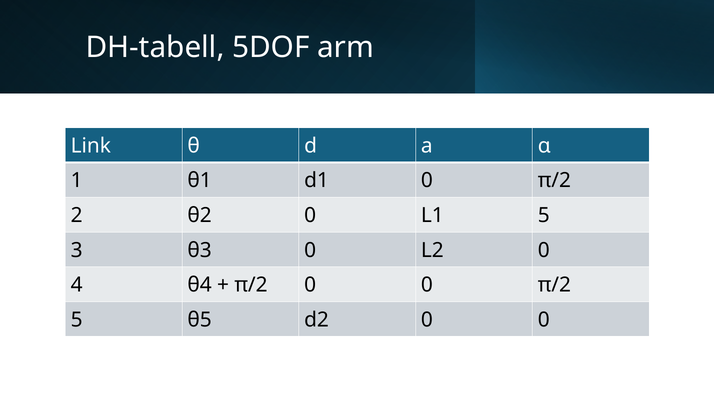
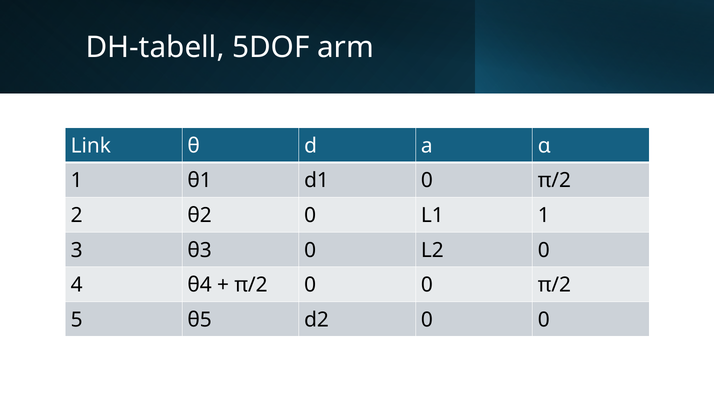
L1 5: 5 -> 1 (544, 215)
